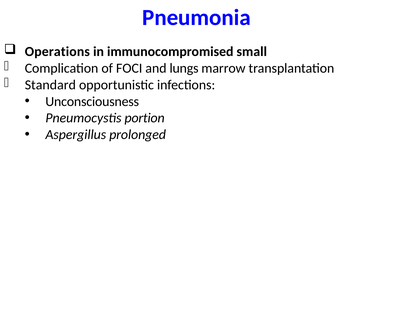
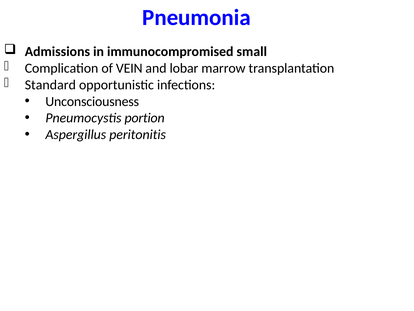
Operations: Operations -> Admissions (57, 52)
FOCI: FOCI -> VEIN (129, 68)
lungs: lungs -> lobar (184, 68)
prolonged: prolonged -> peritonitis (138, 134)
